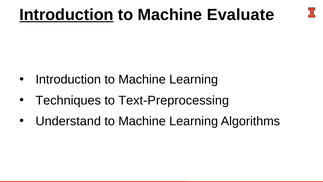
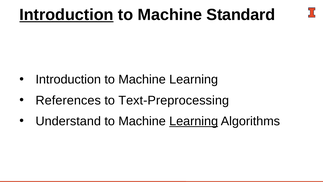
Evaluate: Evaluate -> Standard (241, 15)
Techniques: Techniques -> References (68, 100)
Learning underline: none -> present (194, 121)
